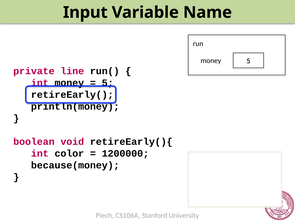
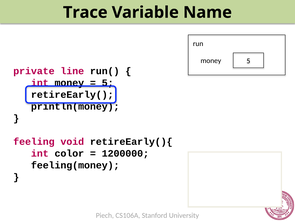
Input: Input -> Trace (85, 12)
boolean: boolean -> feeling (34, 142)
because(money: because(money -> feeling(money (75, 166)
